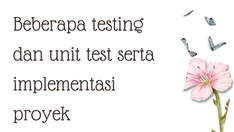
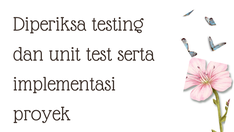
Beberapa: Beberapa -> Diperiksa (50, 24)
